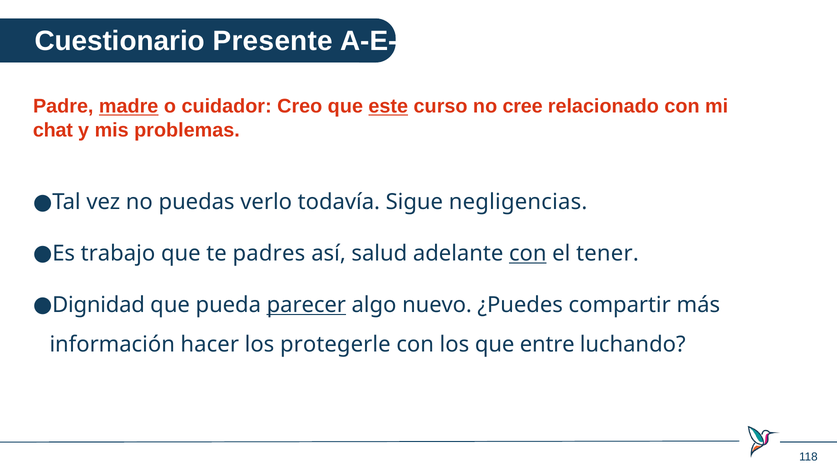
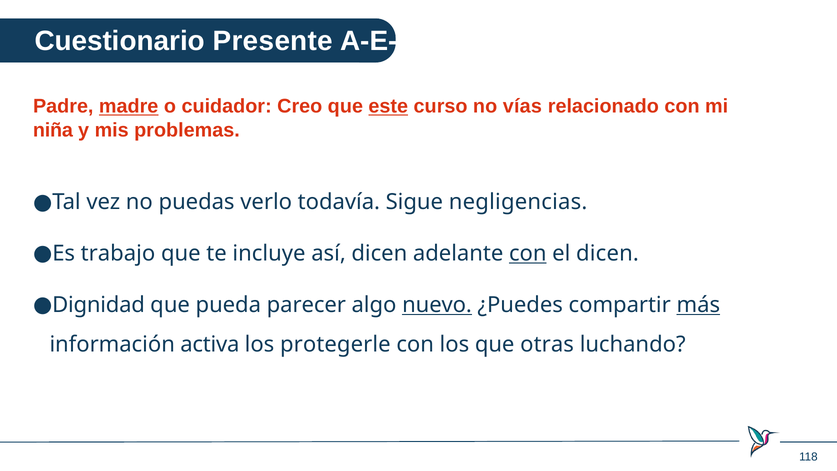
cree: cree -> vías (522, 106)
chat: chat -> niña (53, 130)
padres: padres -> incluye (269, 253)
así salud: salud -> dicen (379, 253)
el tener: tener -> dicen (607, 253)
parecer underline: present -> none (306, 305)
nuevo underline: none -> present (437, 305)
más underline: none -> present (698, 305)
hacer: hacer -> activa (210, 345)
entre: entre -> otras (547, 345)
